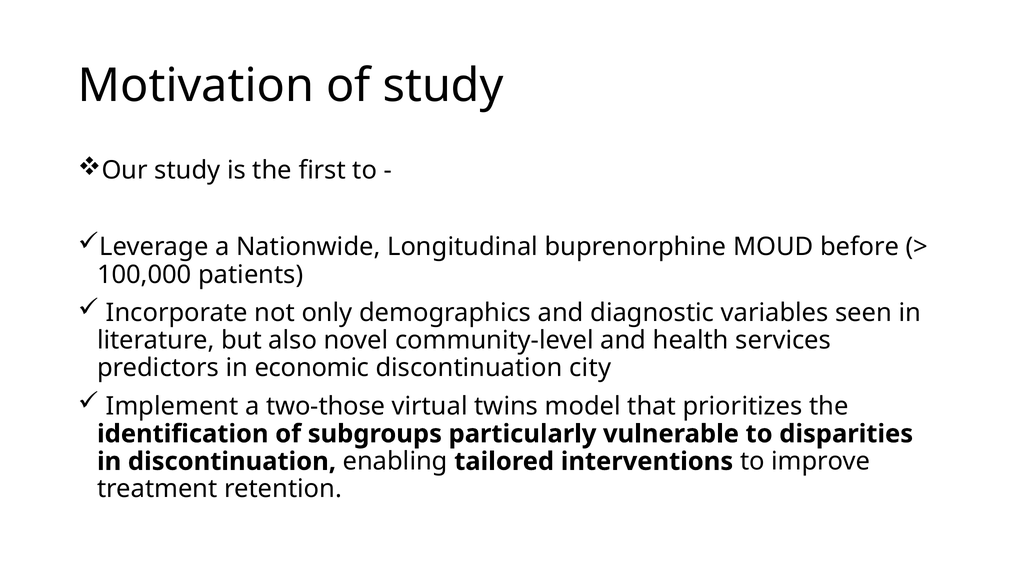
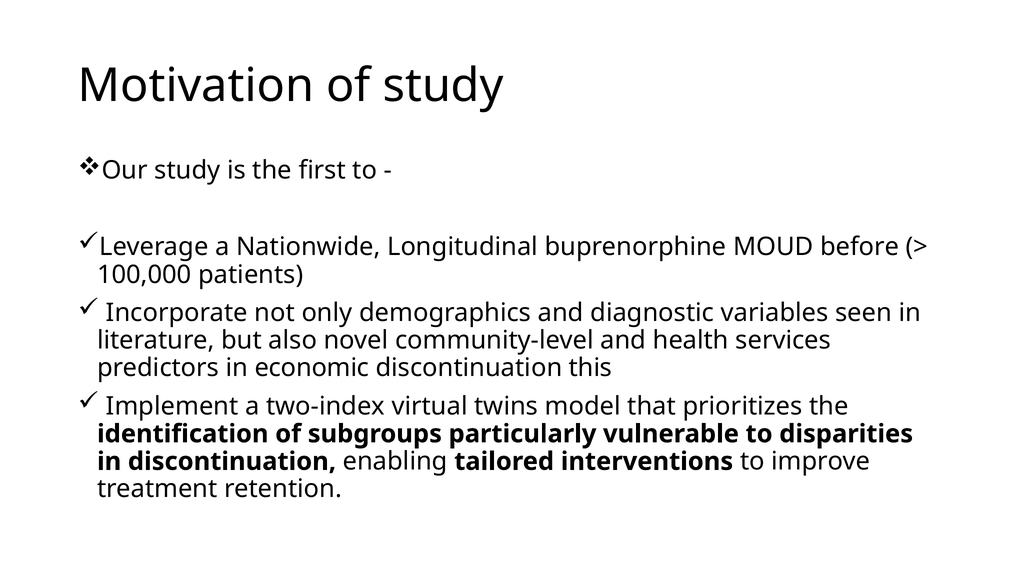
city: city -> this (591, 368)
two-those: two-those -> two-index (326, 406)
